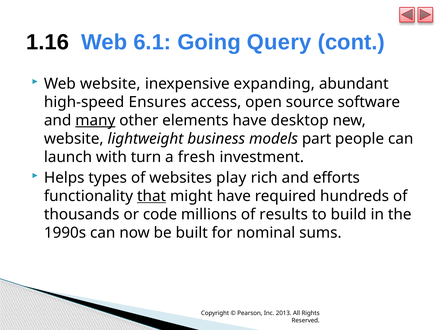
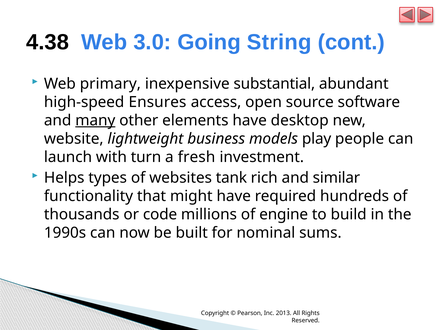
1.16: 1.16 -> 4.38 (48, 42)
6.1: 6.1 -> 3.0 (152, 42)
Query: Query -> String (279, 42)
Web website: website -> primary (110, 84)
expanding: expanding -> substantial (274, 84)
part: part -> play (317, 139)
play: play -> tank (231, 178)
efforts: efforts -> similar (336, 178)
that underline: present -> none (152, 196)
results: results -> engine (284, 214)
